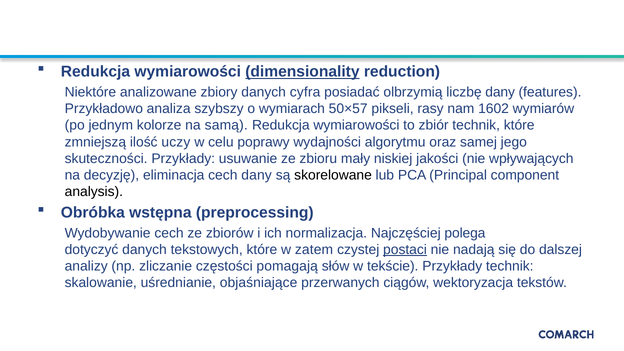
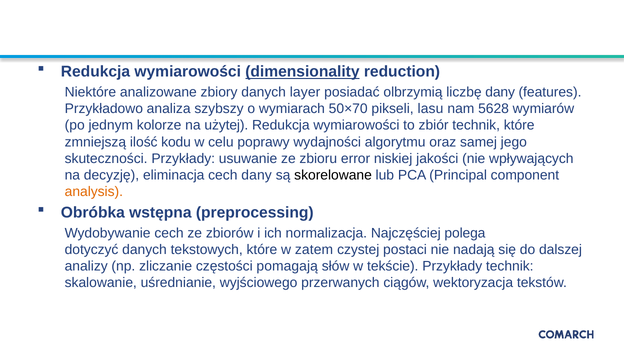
cyfra: cyfra -> layer (305, 92)
50×57: 50×57 -> 50×70 (348, 109)
rasy: rasy -> lasu (430, 109)
1602: 1602 -> 5628 (494, 109)
samą: samą -> użytej (226, 125)
uczy: uczy -> kodu (176, 142)
mały: mały -> error (356, 159)
analysis colour: black -> orange (94, 192)
postaci underline: present -> none (405, 250)
objaśniające: objaśniające -> wyjściowego (259, 283)
